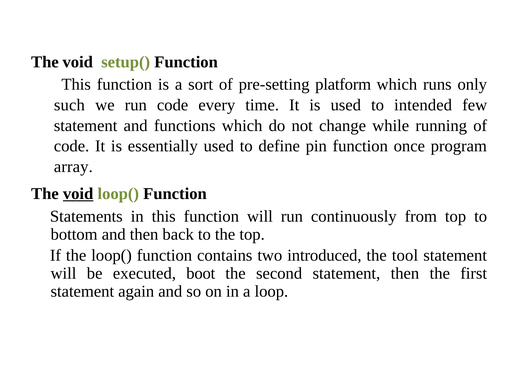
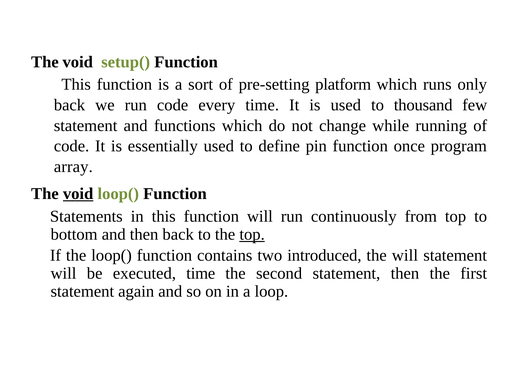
such: such -> back (69, 105)
intended: intended -> thousand (423, 105)
top underline: none -> present (252, 235)
the tool: tool -> will (405, 256)
executed boot: boot -> time (201, 274)
